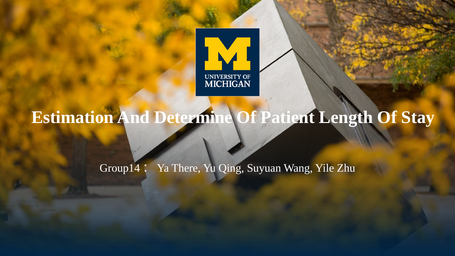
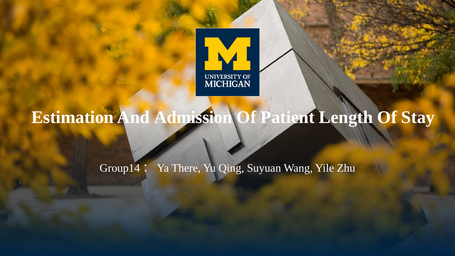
Determine: Determine -> Admission (193, 117)
